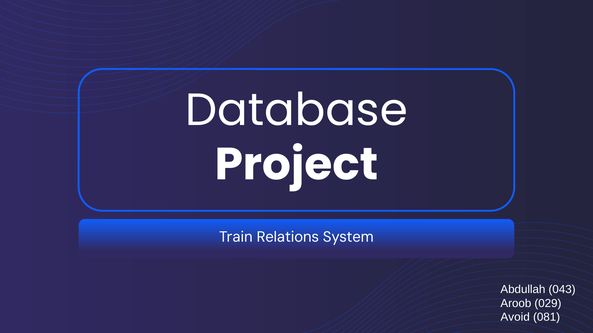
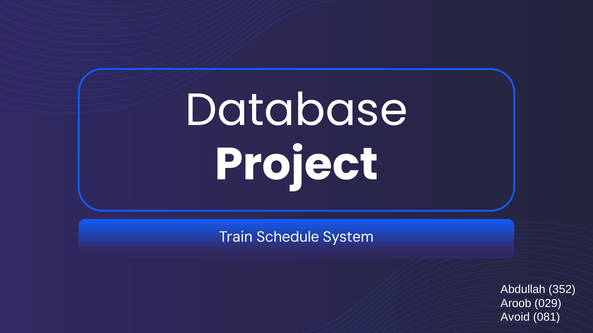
Relations: Relations -> Schedule (288, 237)
043: 043 -> 352 (562, 290)
